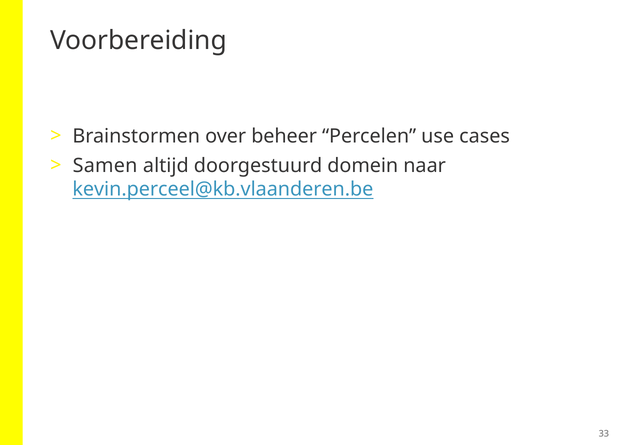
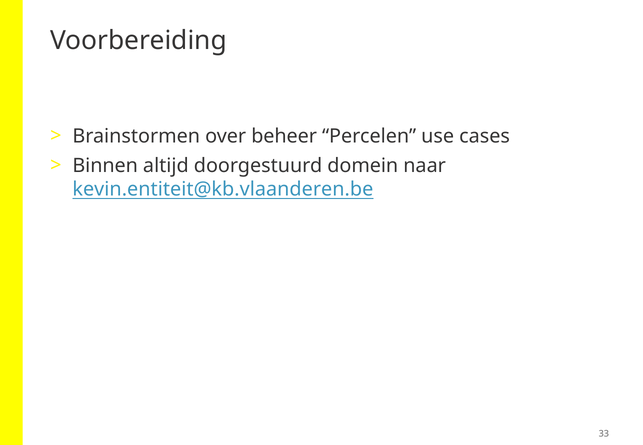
Samen: Samen -> Binnen (105, 166)
kevin.perceel@kb.vlaanderen.be: kevin.perceel@kb.vlaanderen.be -> kevin.entiteit@kb.vlaanderen.be (223, 189)
